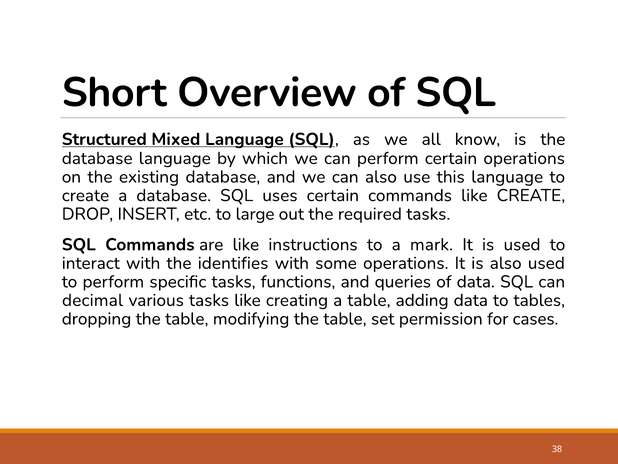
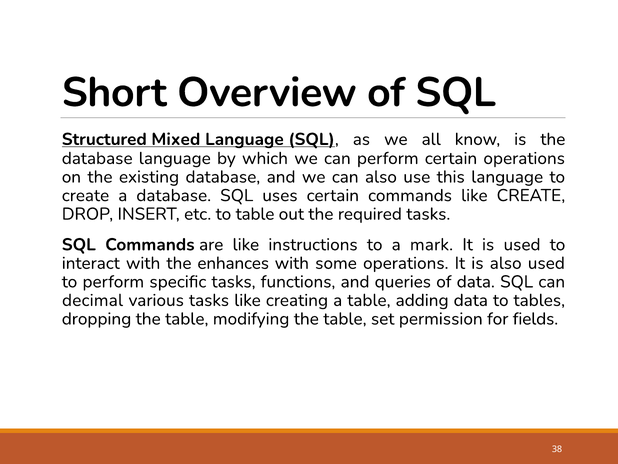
to large: large -> table (255, 214)
identifies: identifies -> enhances (233, 263)
cases: cases -> fields (535, 318)
